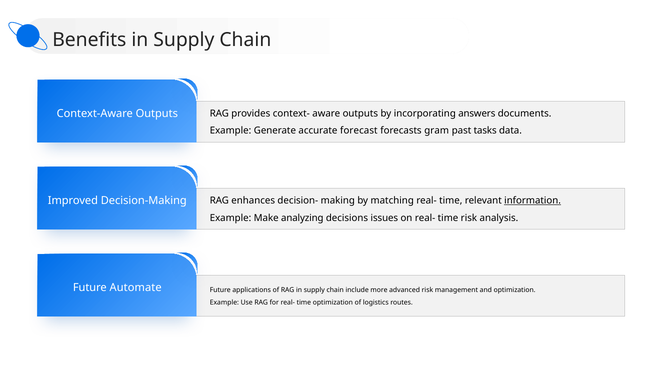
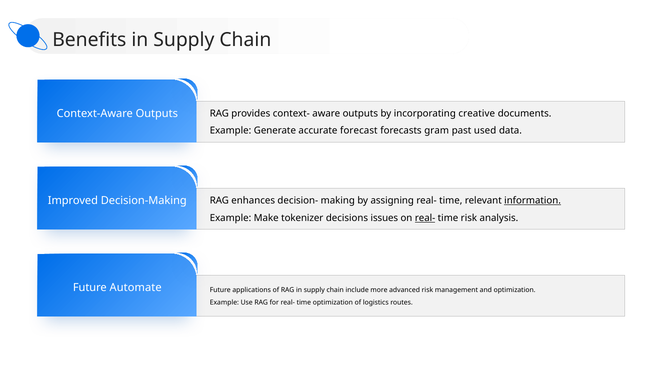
answers: answers -> creative (477, 113)
tasks: tasks -> used (485, 131)
matching: matching -> assigning (392, 201)
analyzing: analyzing -> tokenizer (302, 218)
real- underline: none -> present (425, 218)
